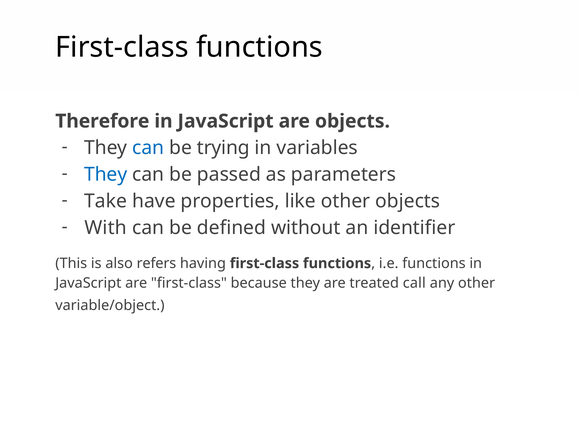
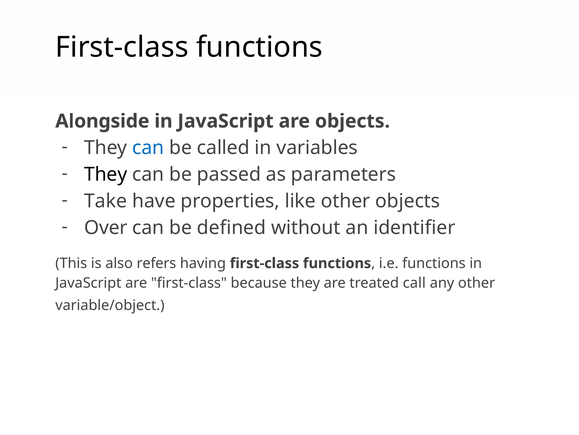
Therefore: Therefore -> Alongside (102, 121)
trying: trying -> called (223, 148)
They colour: blue -> black (106, 174)
With: With -> Over (106, 227)
